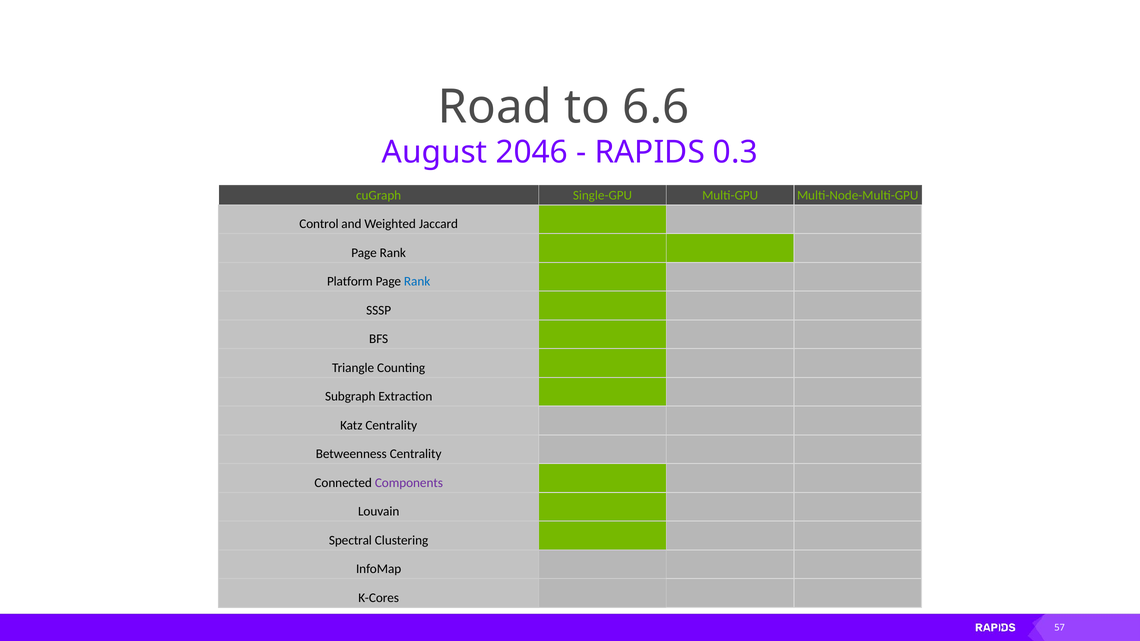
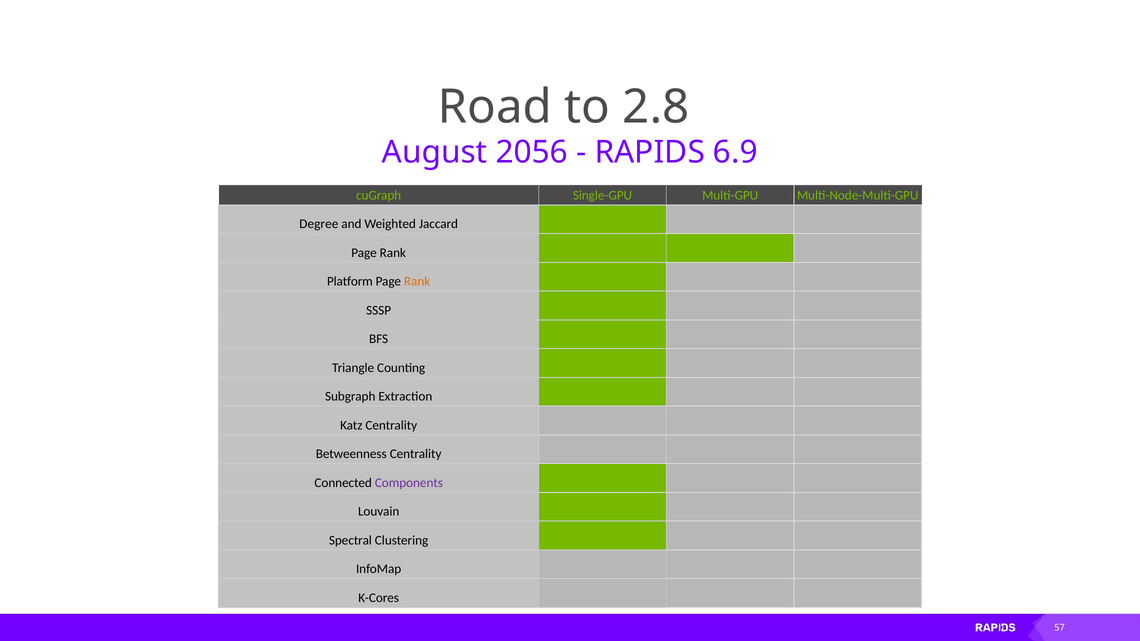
6.6: 6.6 -> 2.8 (656, 107)
2046: 2046 -> 2056 (532, 153)
0.3: 0.3 -> 6.9 (735, 153)
Control: Control -> Degree (319, 224)
Rank colour: blue -> orange (417, 282)
